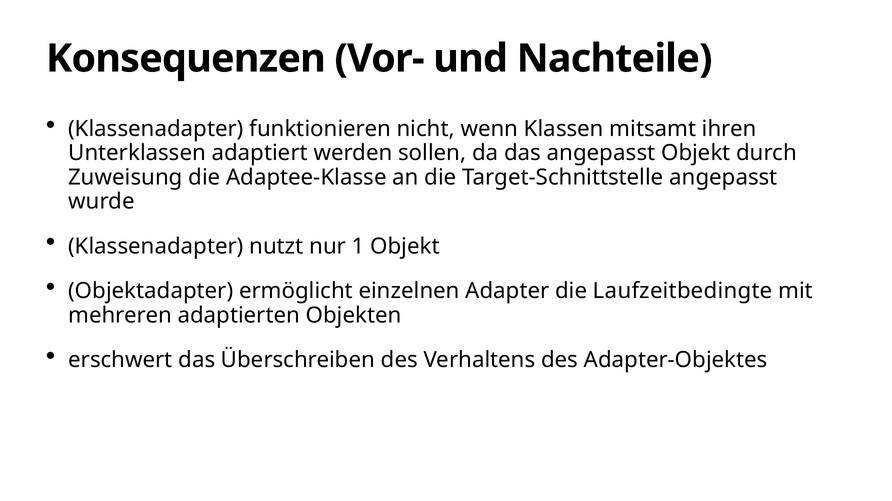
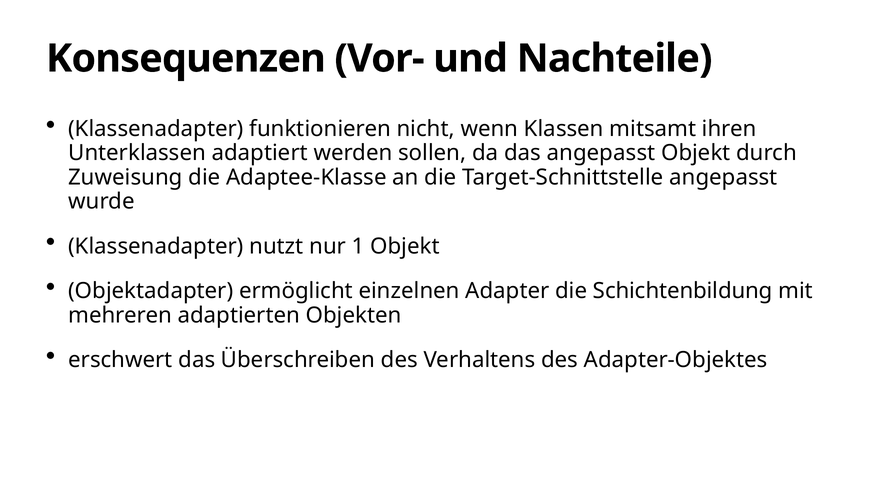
Laufzeitbedingte: Laufzeitbedingte -> Schichtenbildung (683, 292)
